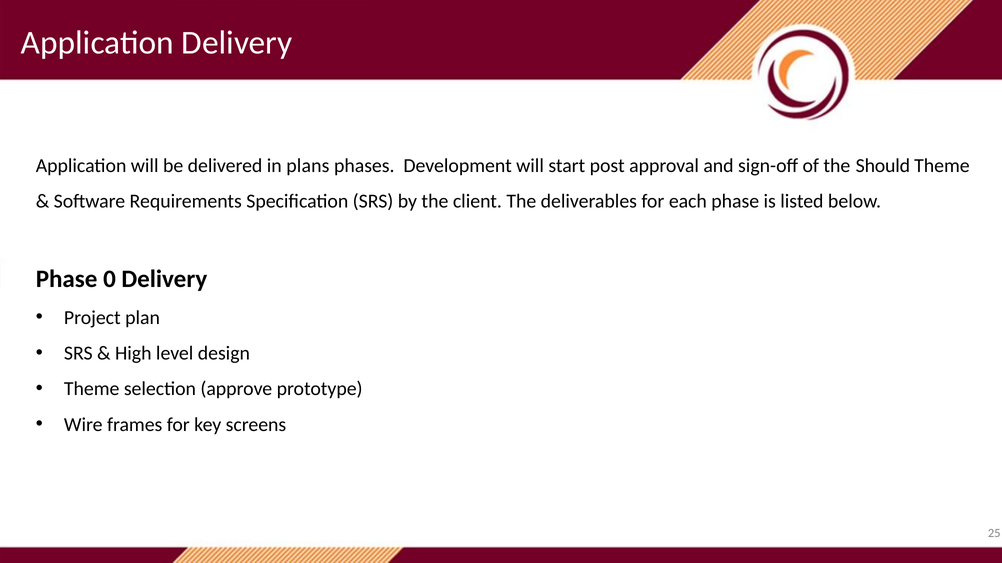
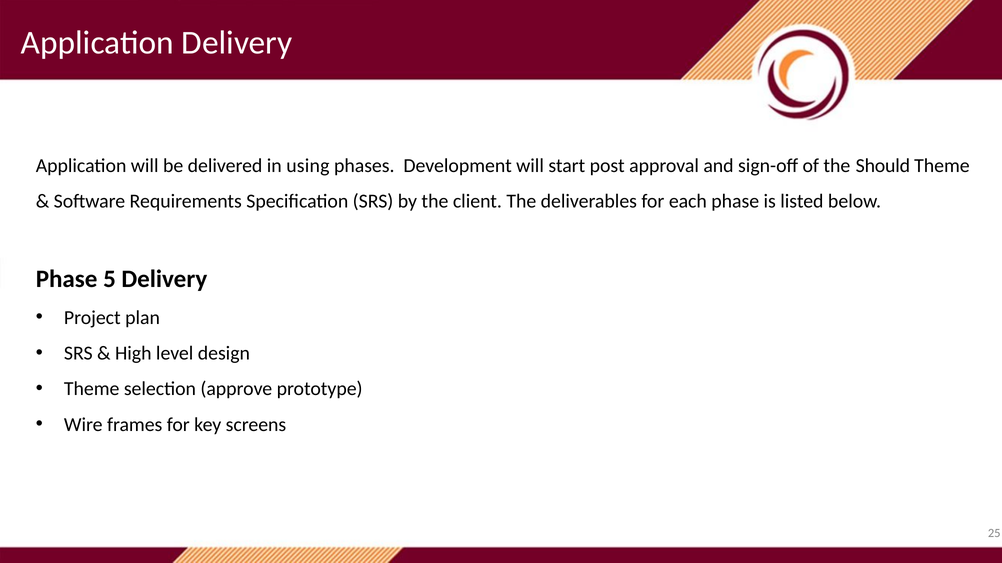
plans: plans -> using (308, 166)
0: 0 -> 5 (109, 279)
